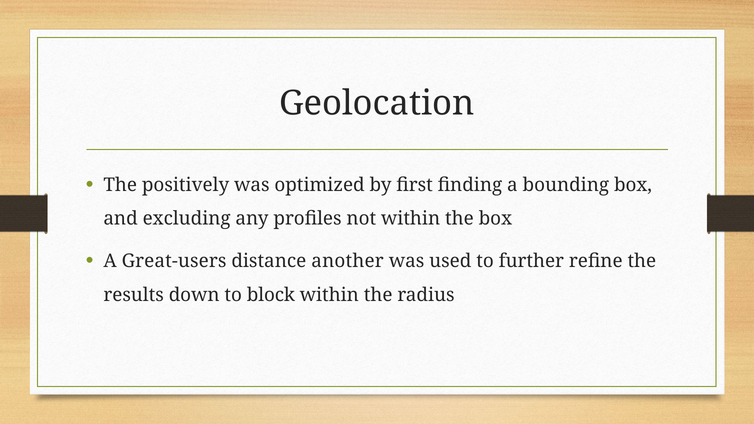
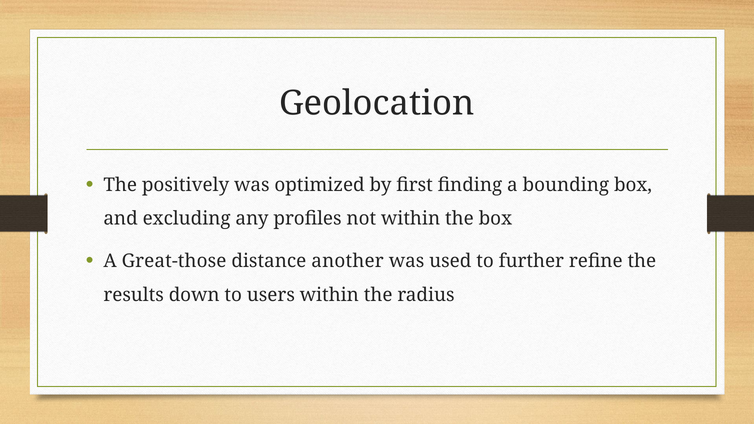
Great-users: Great-users -> Great-those (174, 261)
block: block -> users (271, 295)
